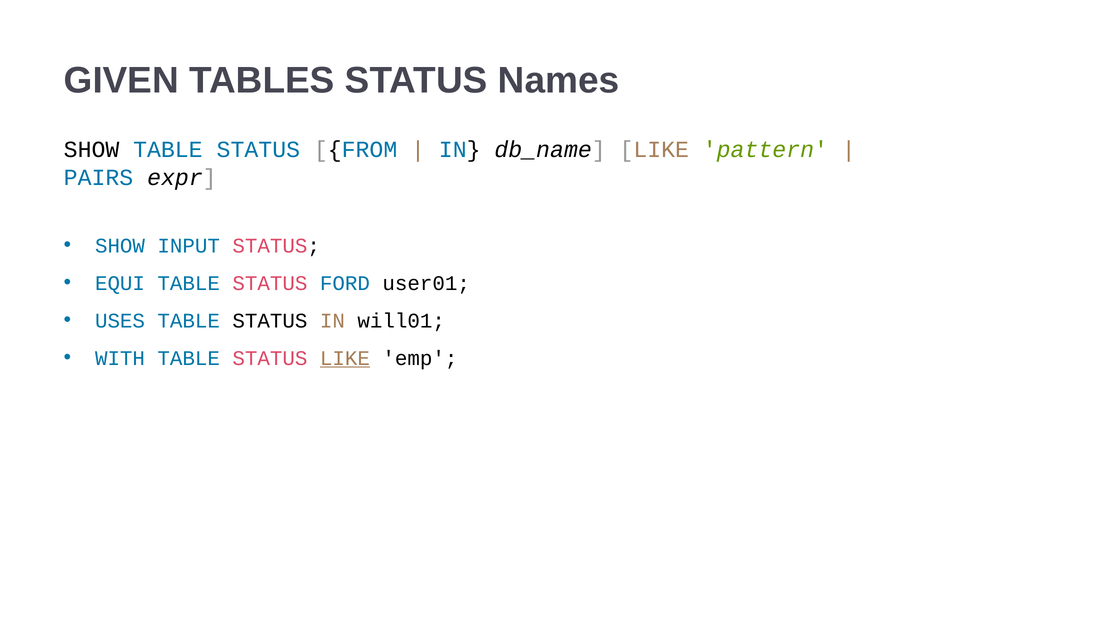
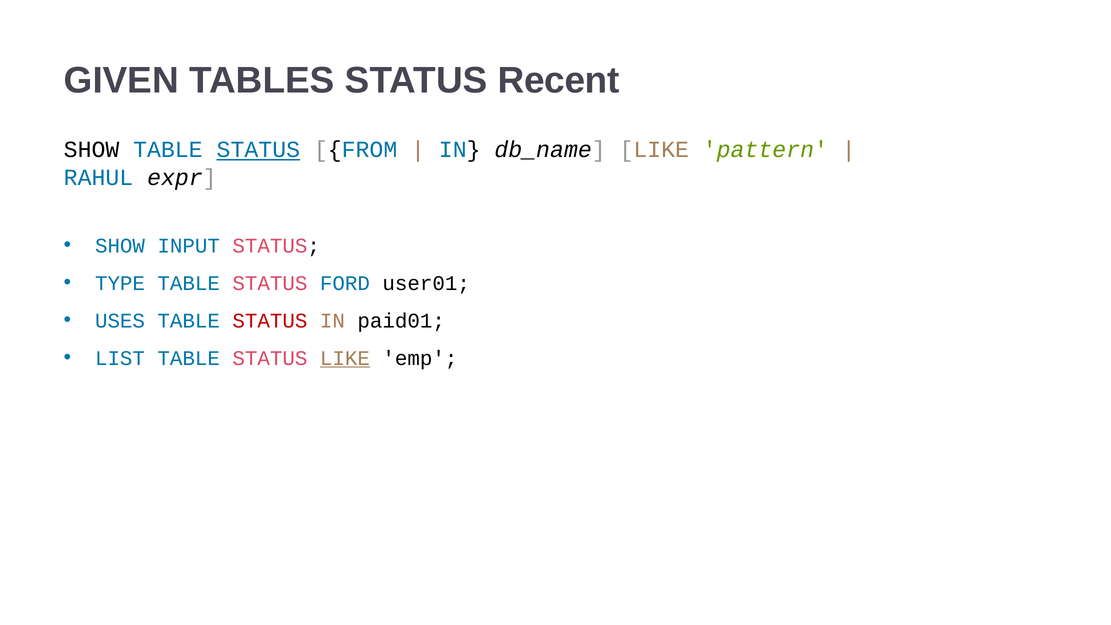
Names: Names -> Recent (559, 80)
STATUS underline: none -> present (258, 150)
PAIRS: PAIRS -> RAHUL (98, 178)
EQUI: EQUI -> TYPE (120, 283)
STATUS colour: black -> red (270, 321)
will01: will01 -> paid01 (401, 321)
WITH: WITH -> LIST (120, 358)
